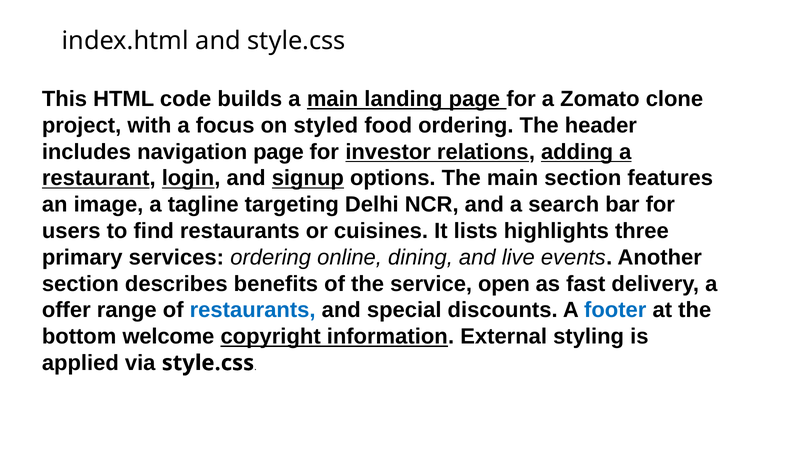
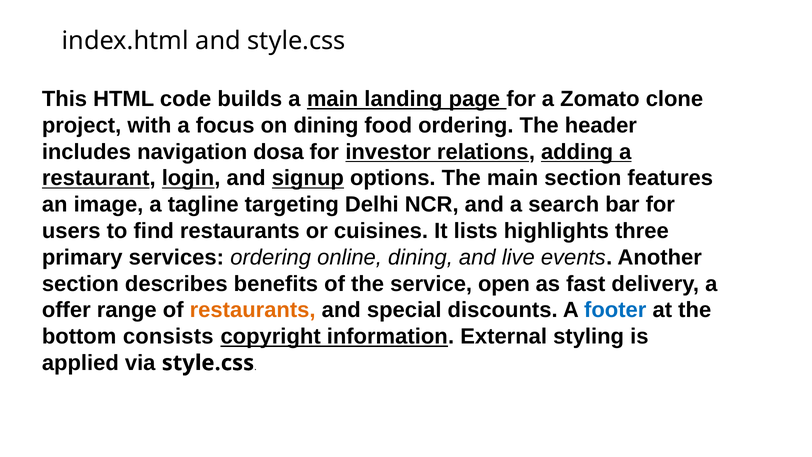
on styled: styled -> dining (326, 125)
navigation page: page -> dosa (278, 152)
restaurants colour: blue -> orange (253, 310)
welcome: welcome -> consists (168, 336)
